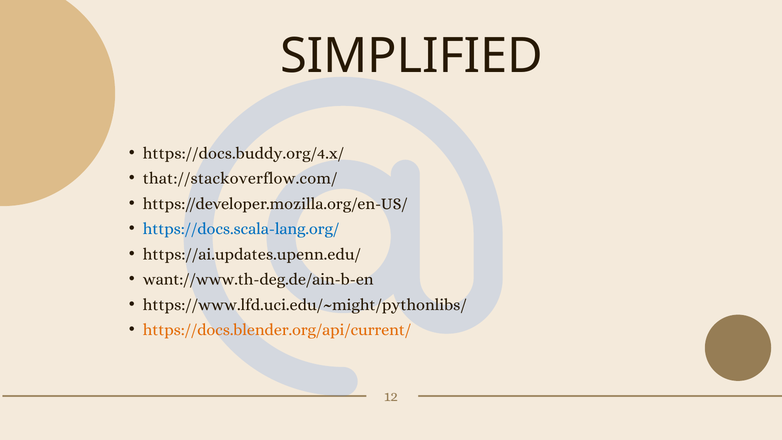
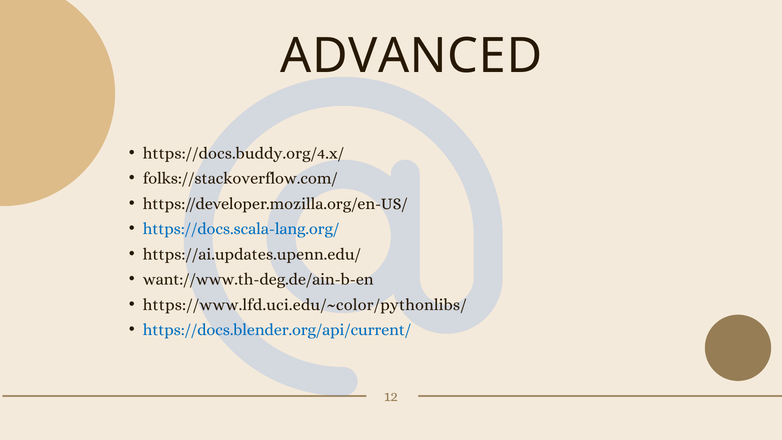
SIMPLIFIED: SIMPLIFIED -> ADVANCED (411, 56)
that://stackoverflow.com/: that://stackoverflow.com/ -> folks://stackoverflow.com/ (240, 178)
https://www.lfd.uci.edu/~might/pythonlibs/: https://www.lfd.uci.edu/~might/pythonlibs/ -> https://www.lfd.uci.edu/~color/pythonlibs/ (305, 305)
https://docs.blender.org/api/current/ colour: orange -> blue (277, 330)
